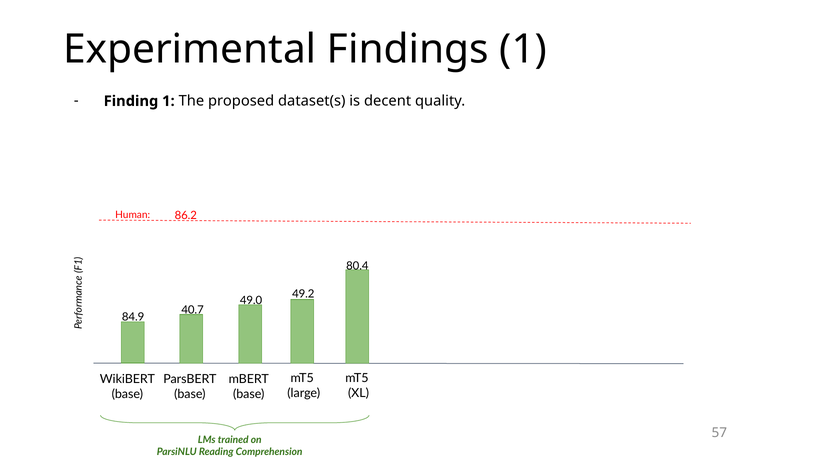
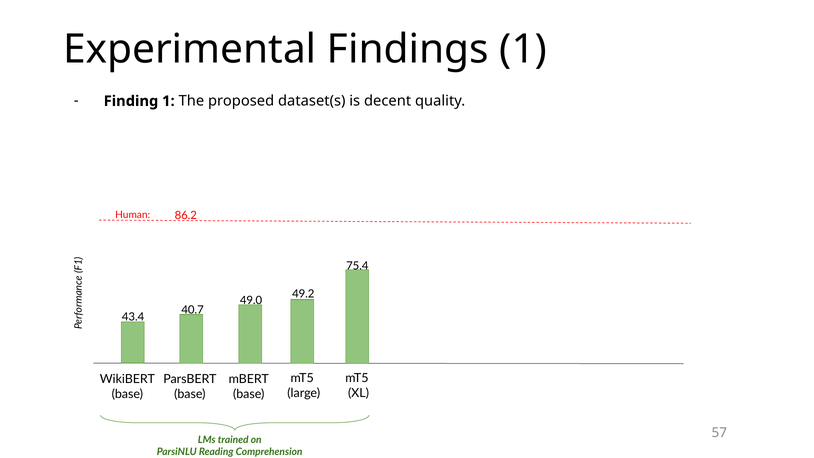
80.4: 80.4 -> 75.4 (357, 266)
84.9: 84.9 -> 43.4 (133, 317)
